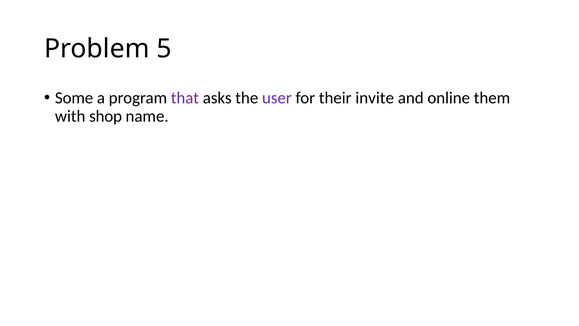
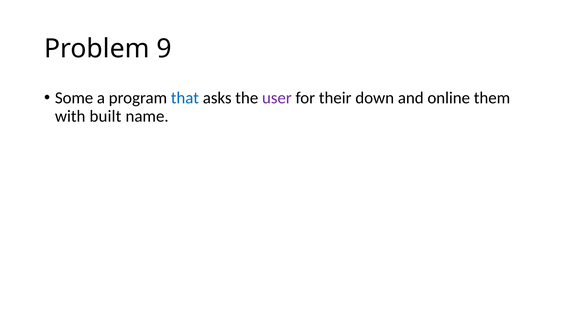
5: 5 -> 9 (164, 49)
that colour: purple -> blue (185, 98)
invite: invite -> down (375, 98)
shop: shop -> built (105, 116)
